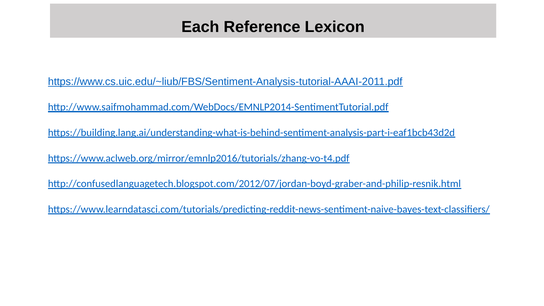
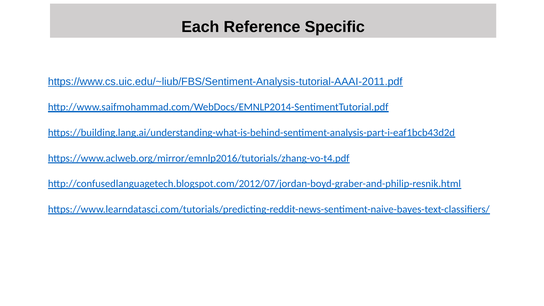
Lexicon: Lexicon -> Specific (335, 27)
